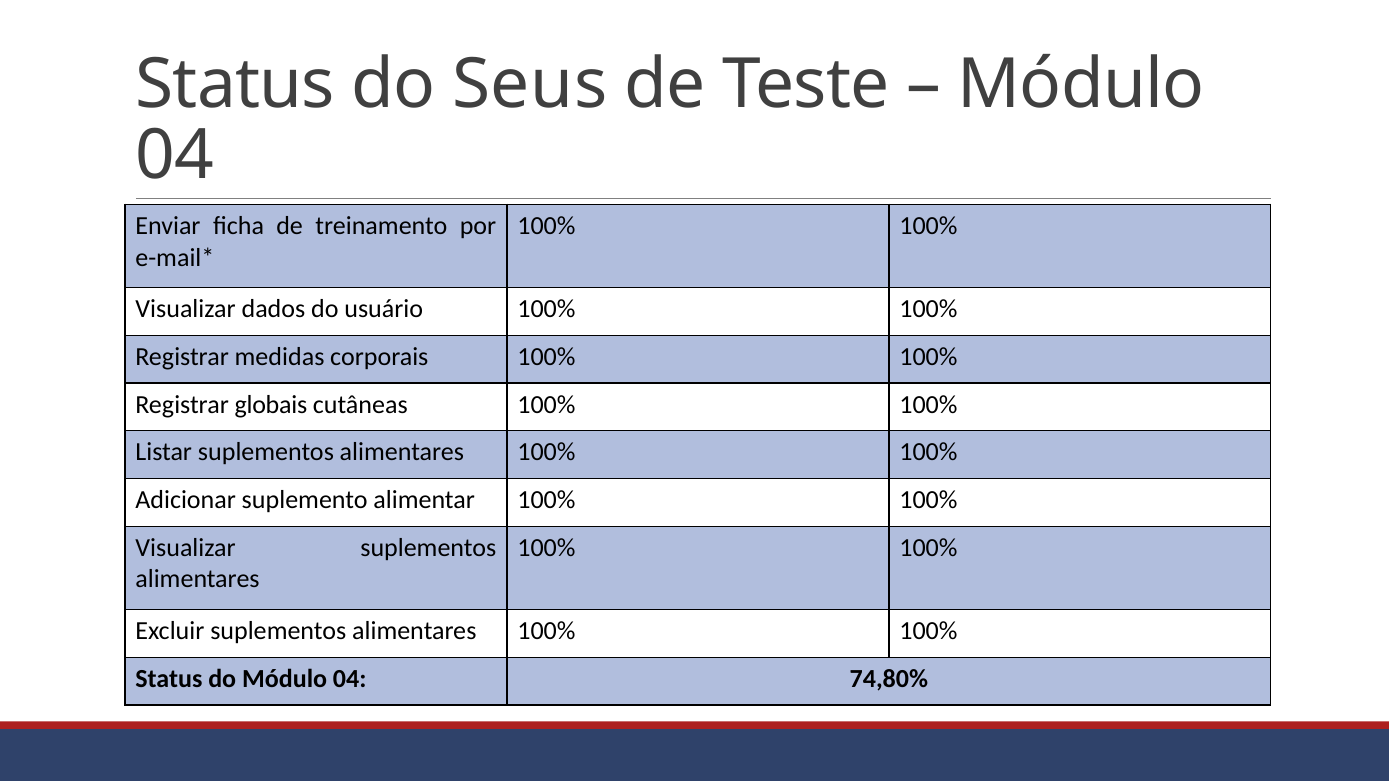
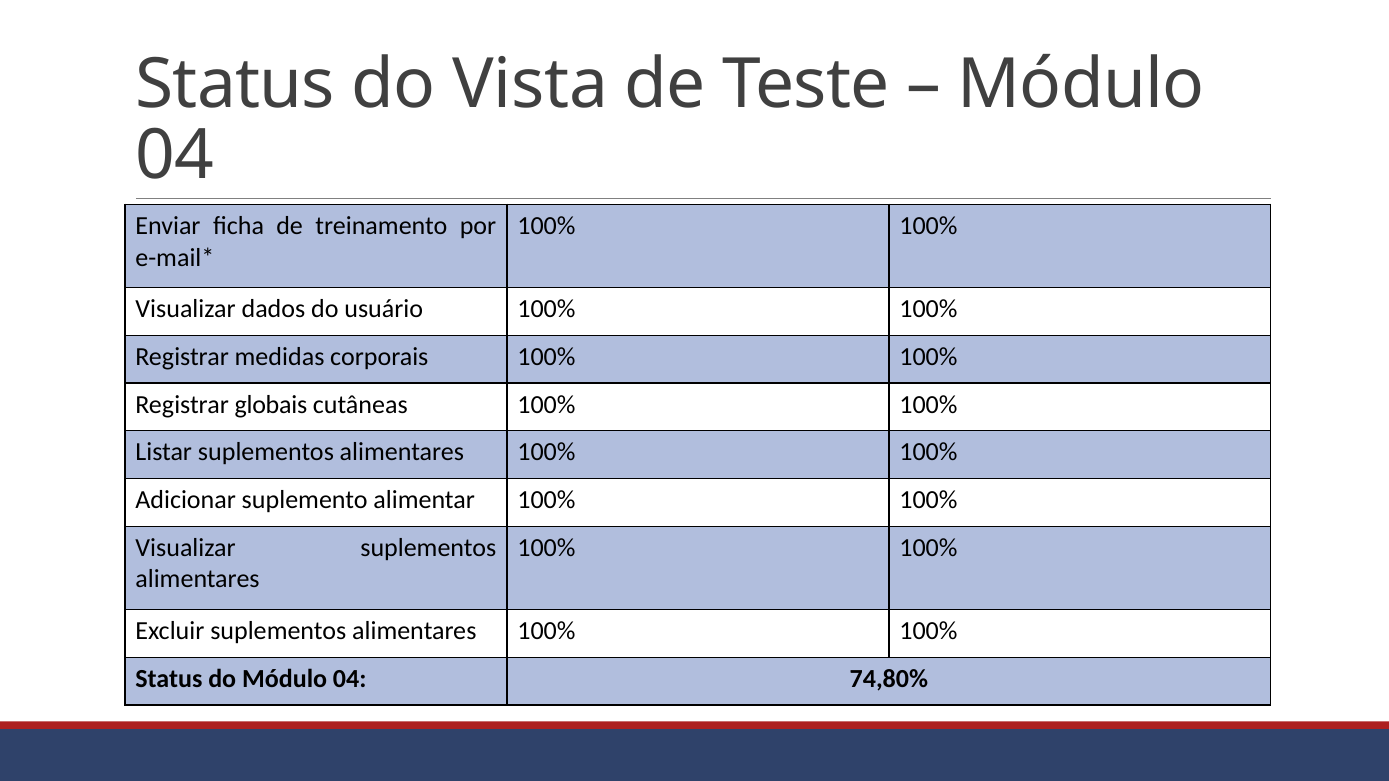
Seus: Seus -> Vista (530, 85)
